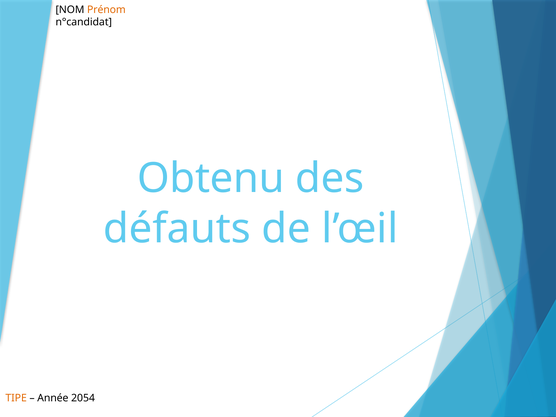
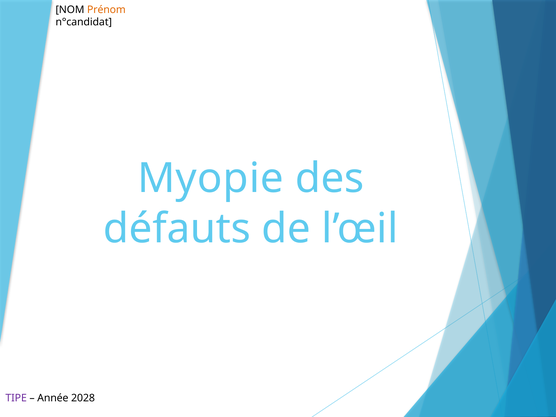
Obtenu: Obtenu -> Myopie (211, 179)
TIPE colour: orange -> purple (16, 398)
2054: 2054 -> 2028 (83, 398)
